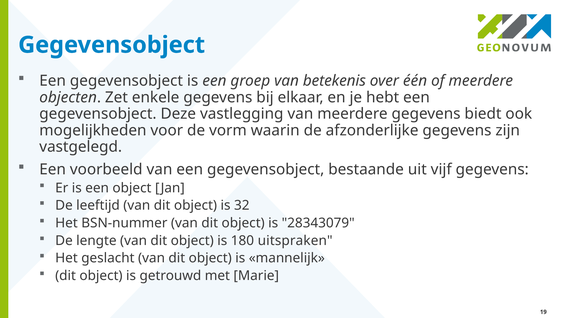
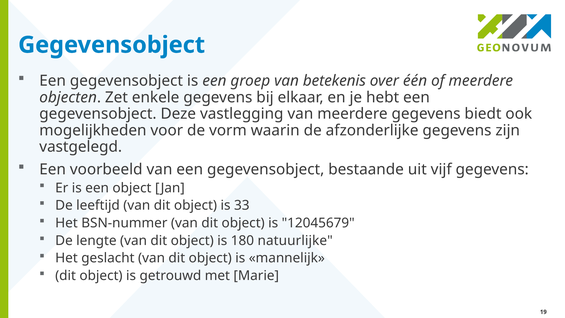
32: 32 -> 33 (242, 205)
28343079: 28343079 -> 12045679 (318, 223)
uitspraken: uitspraken -> natuurlijke (295, 240)
